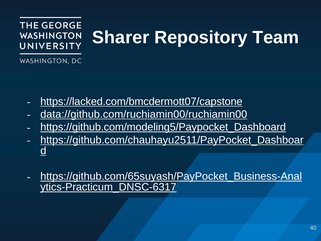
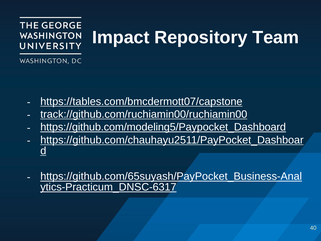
Sharer: Sharer -> Impact (121, 37)
https://lacked.com/bmcdermott07/capstone: https://lacked.com/bmcdermott07/capstone -> https://tables.com/bmcdermott07/capstone (141, 101)
data://github.com/ruchiamin00/ruchiamin00: data://github.com/ruchiamin00/ruchiamin00 -> track://github.com/ruchiamin00/ruchiamin00 (144, 114)
